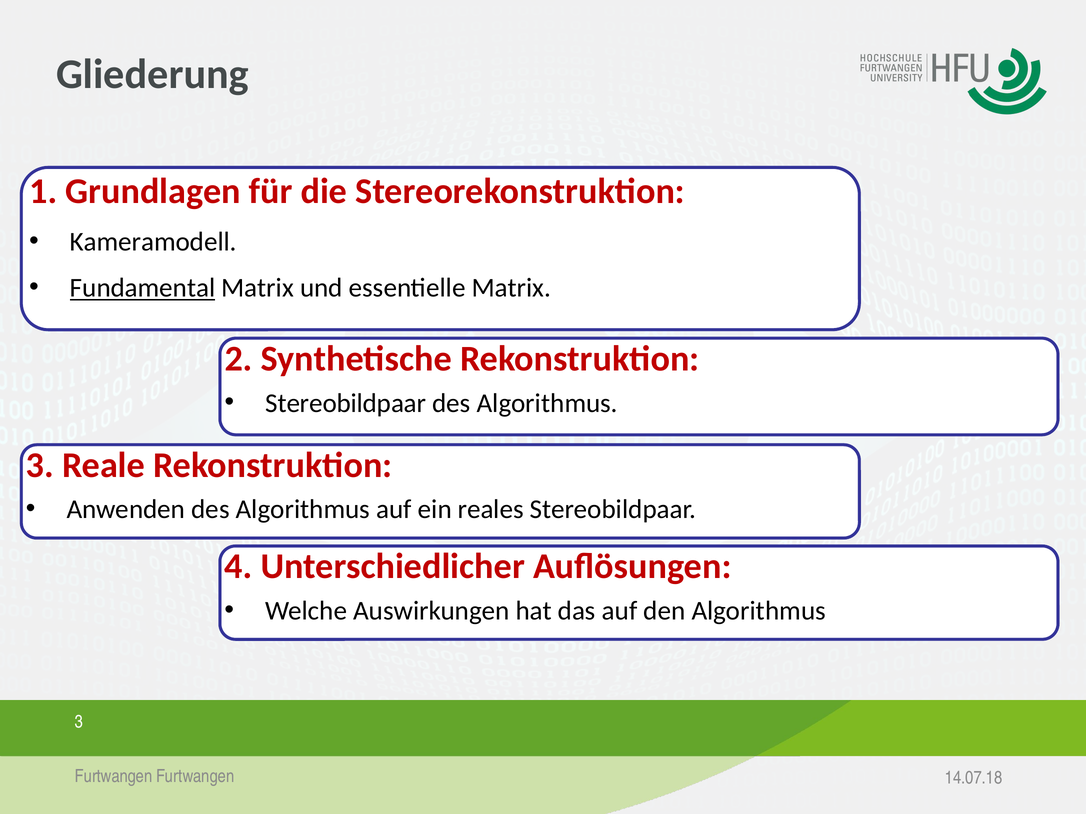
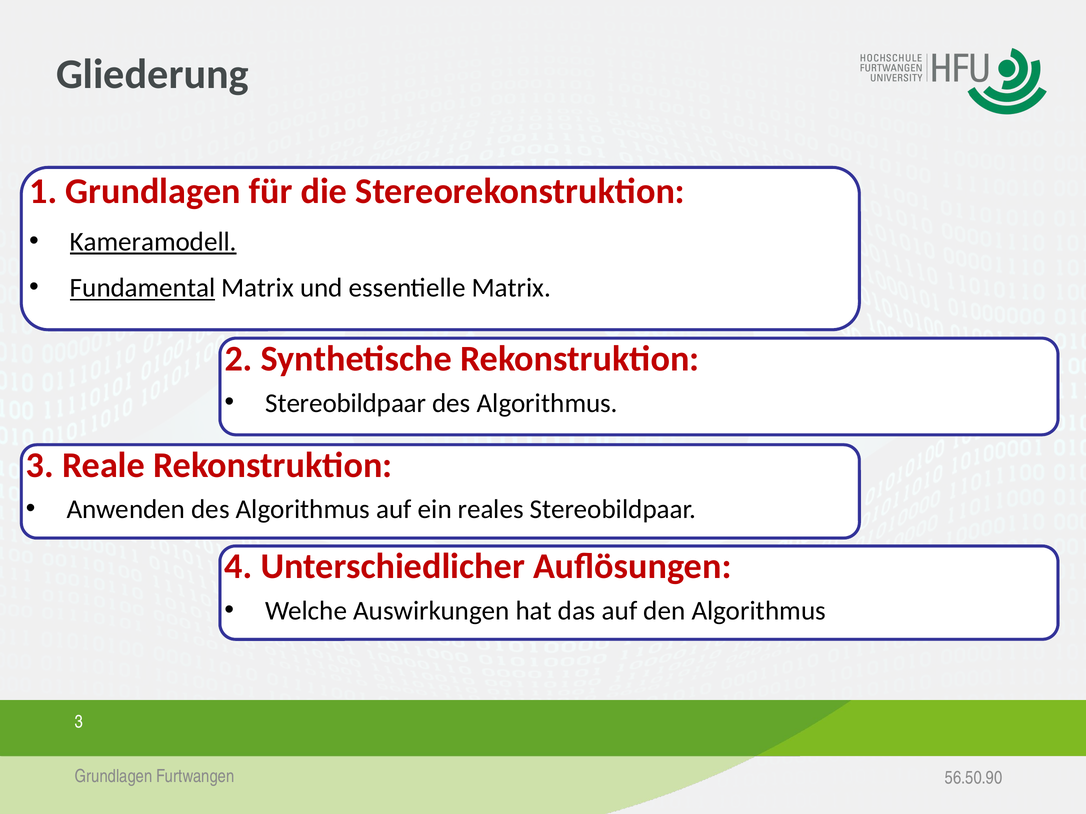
Kameramodell underline: none -> present (153, 242)
Furtwangen: Furtwangen -> Grundlagen (114, 777)
14.07.18: 14.07.18 -> 56.50.90 (974, 778)
